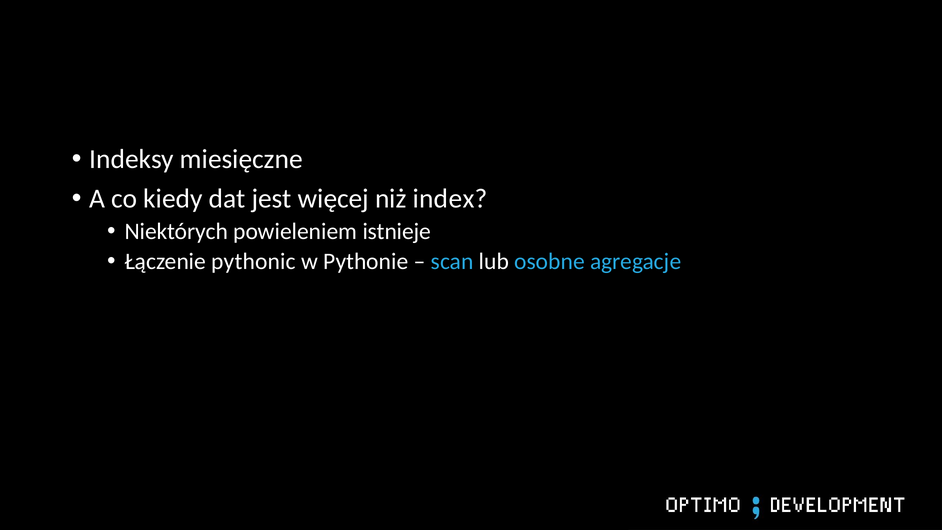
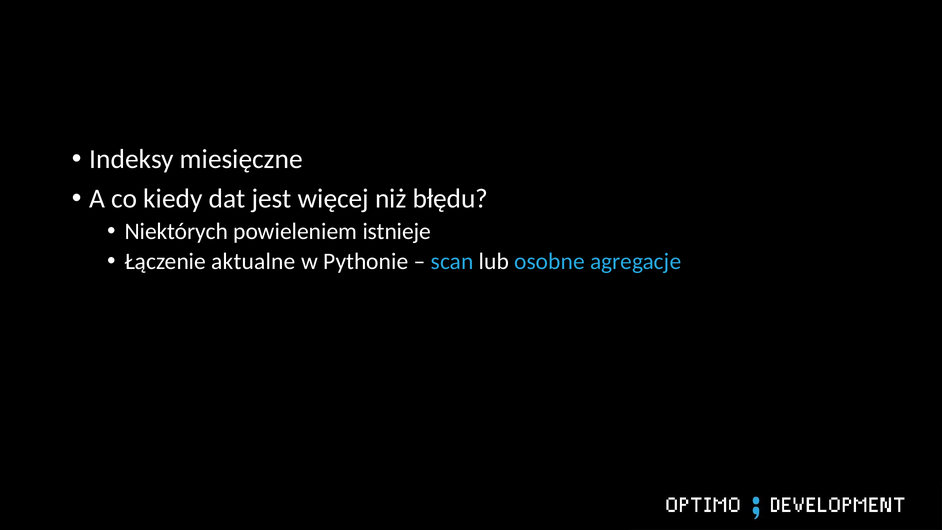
index: index -> błędu (450, 199)
pythonic: pythonic -> aktualne (253, 262)
